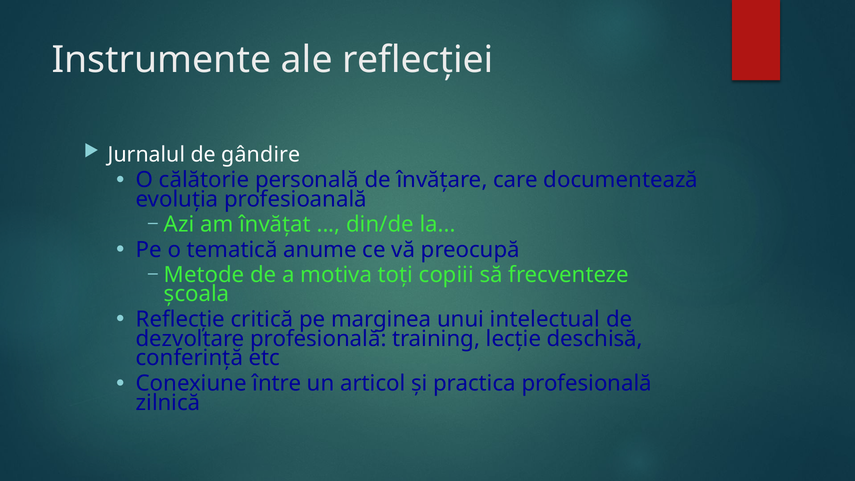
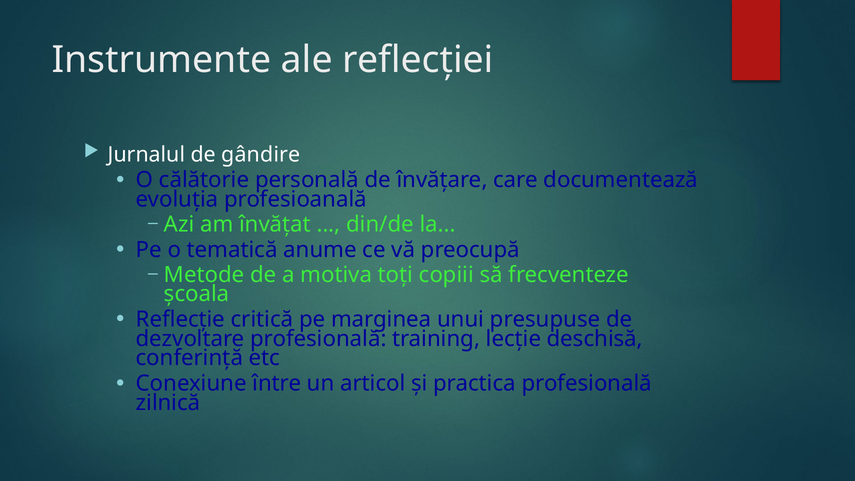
intelectual: intelectual -> presupuse (545, 319)
